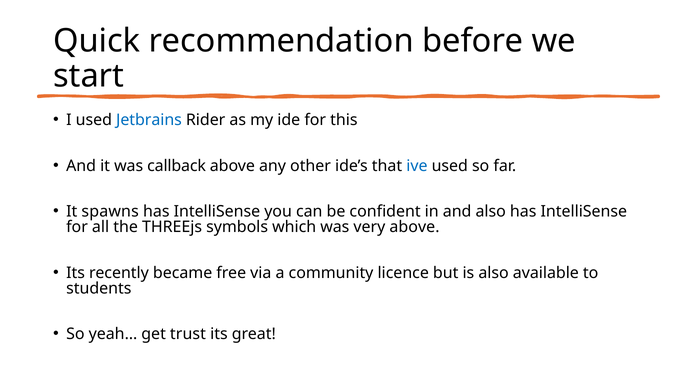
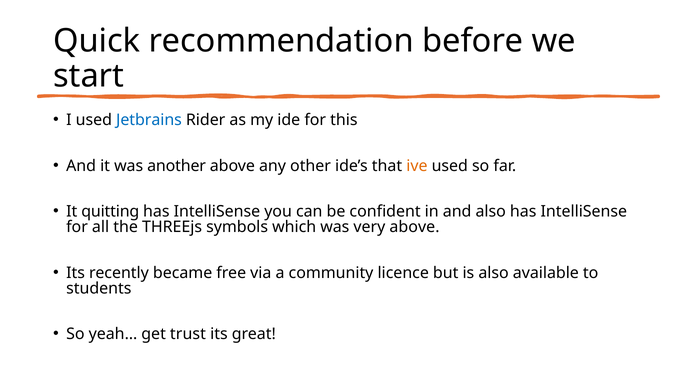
callback: callback -> another (177, 166)
ive colour: blue -> orange (417, 166)
spawns: spawns -> quitting (110, 212)
